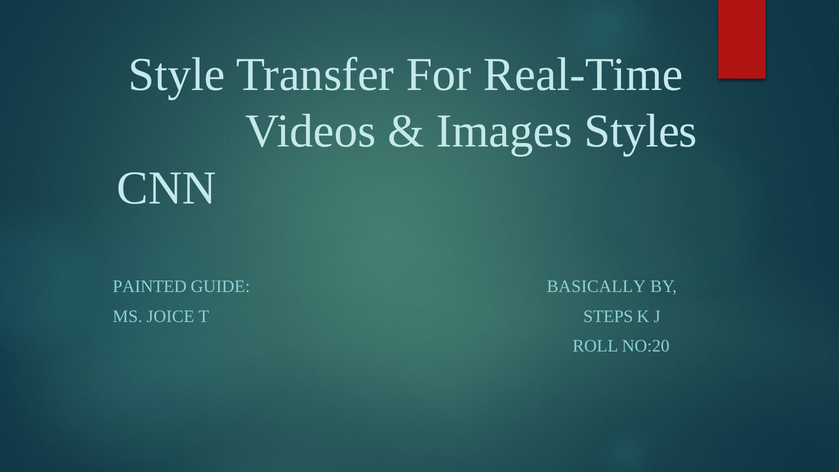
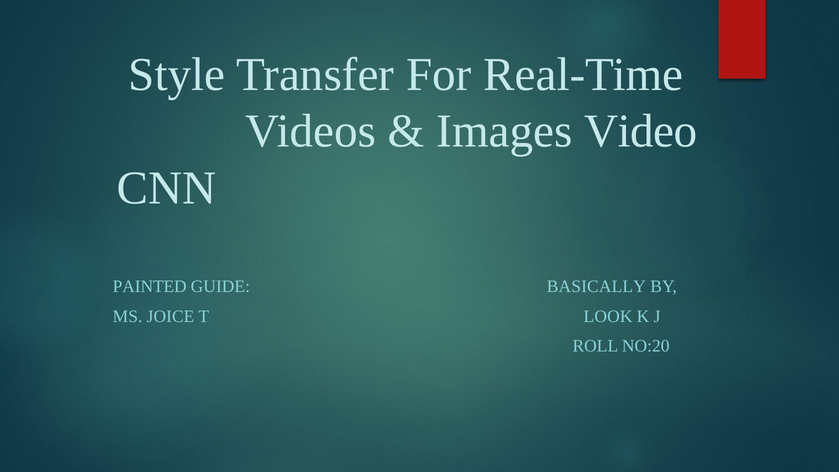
Styles: Styles -> Video (641, 131)
STEPS: STEPS -> LOOK (608, 316)
